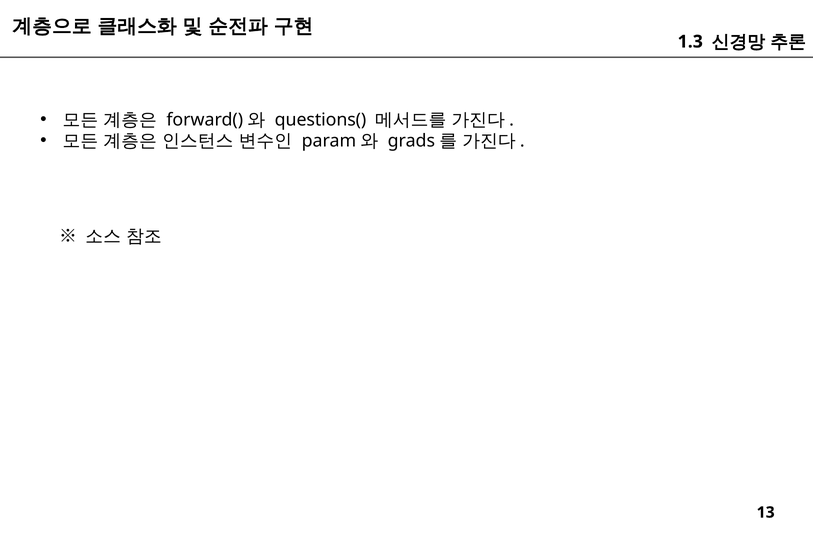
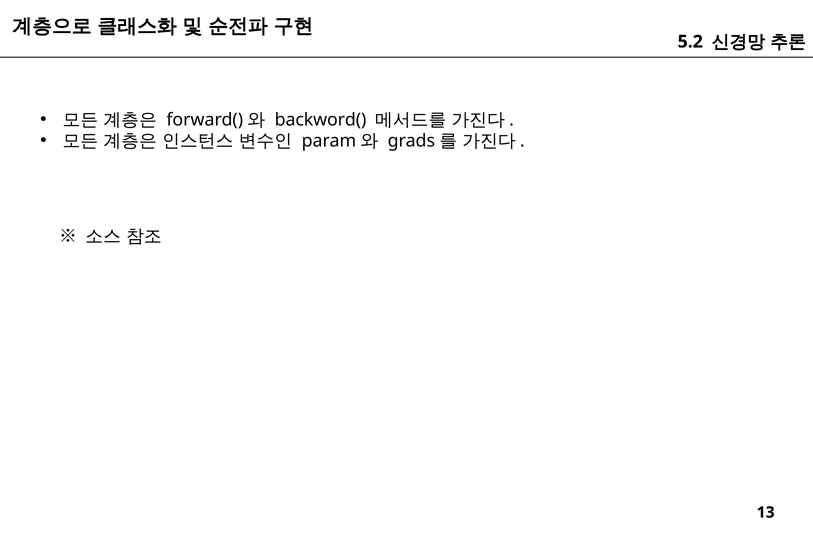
1.3: 1.3 -> 5.2 (690, 42)
questions(: questions( -> backword( (321, 120)
